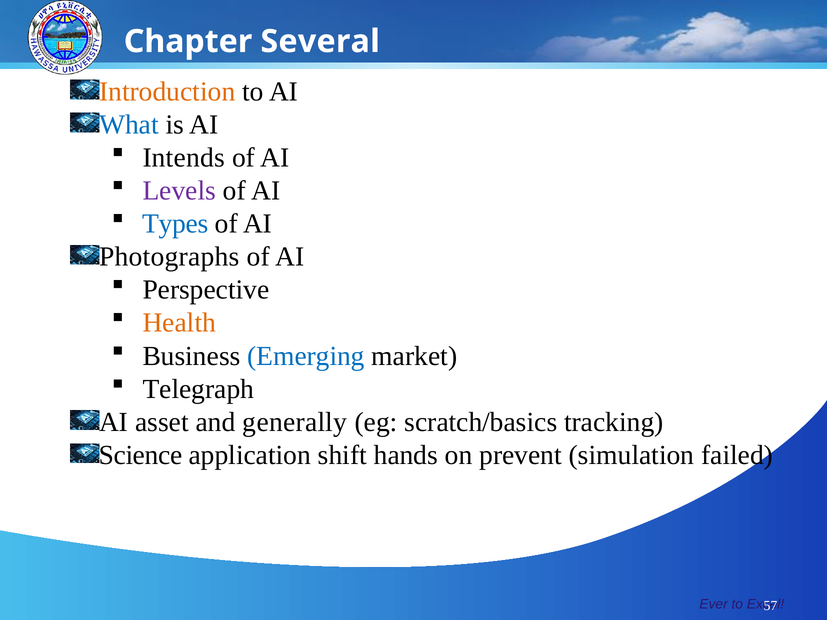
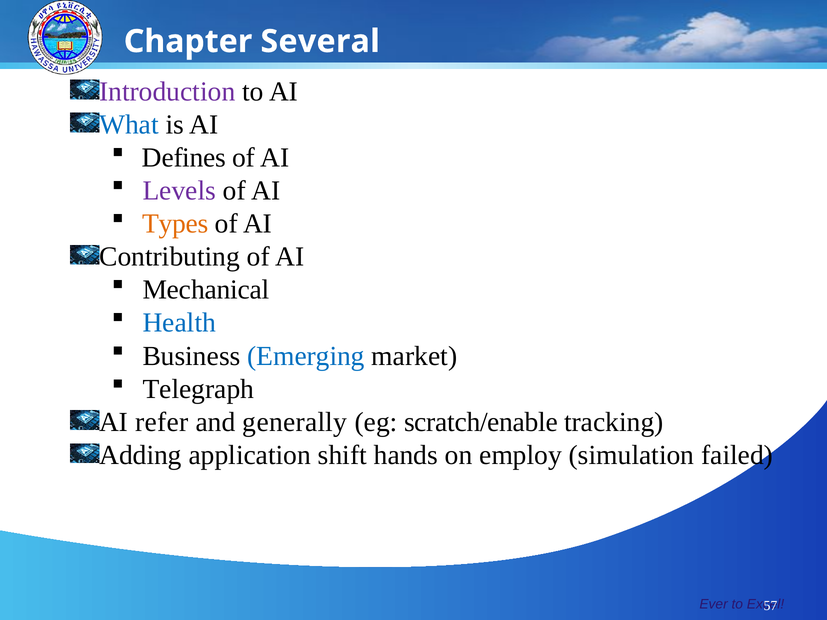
Introduction colour: orange -> purple (167, 91)
Intends: Intends -> Defines (184, 158)
Types colour: blue -> orange (175, 224)
Photographs: Photographs -> Contributing (170, 257)
Perspective: Perspective -> Mechanical (206, 290)
Health colour: orange -> blue (179, 323)
asset: asset -> refer (162, 422)
scratch/basics: scratch/basics -> scratch/enable (481, 422)
Science: Science -> Adding (140, 455)
prevent: prevent -> employ (521, 455)
